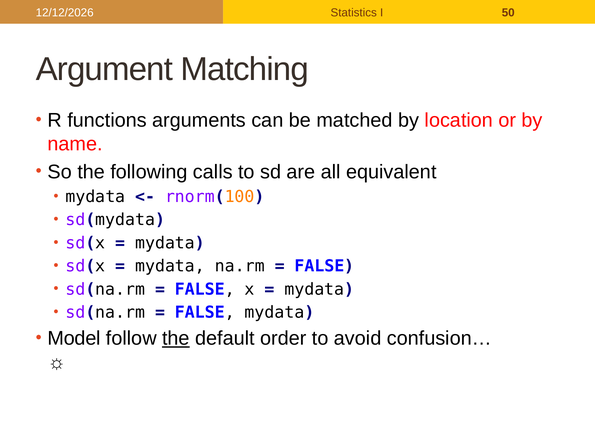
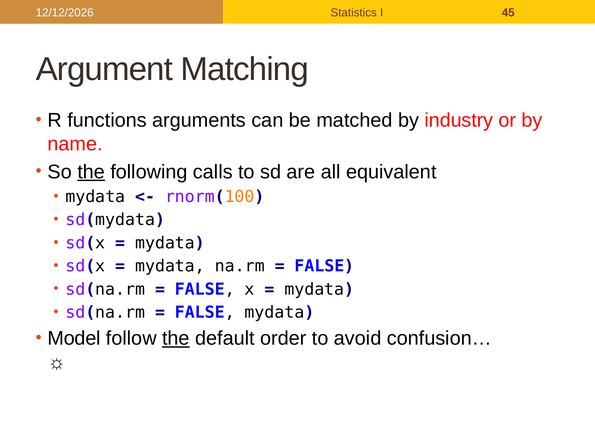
50: 50 -> 45 (508, 13)
location: location -> industry (459, 120)
the underline: none -> present (91, 172)
